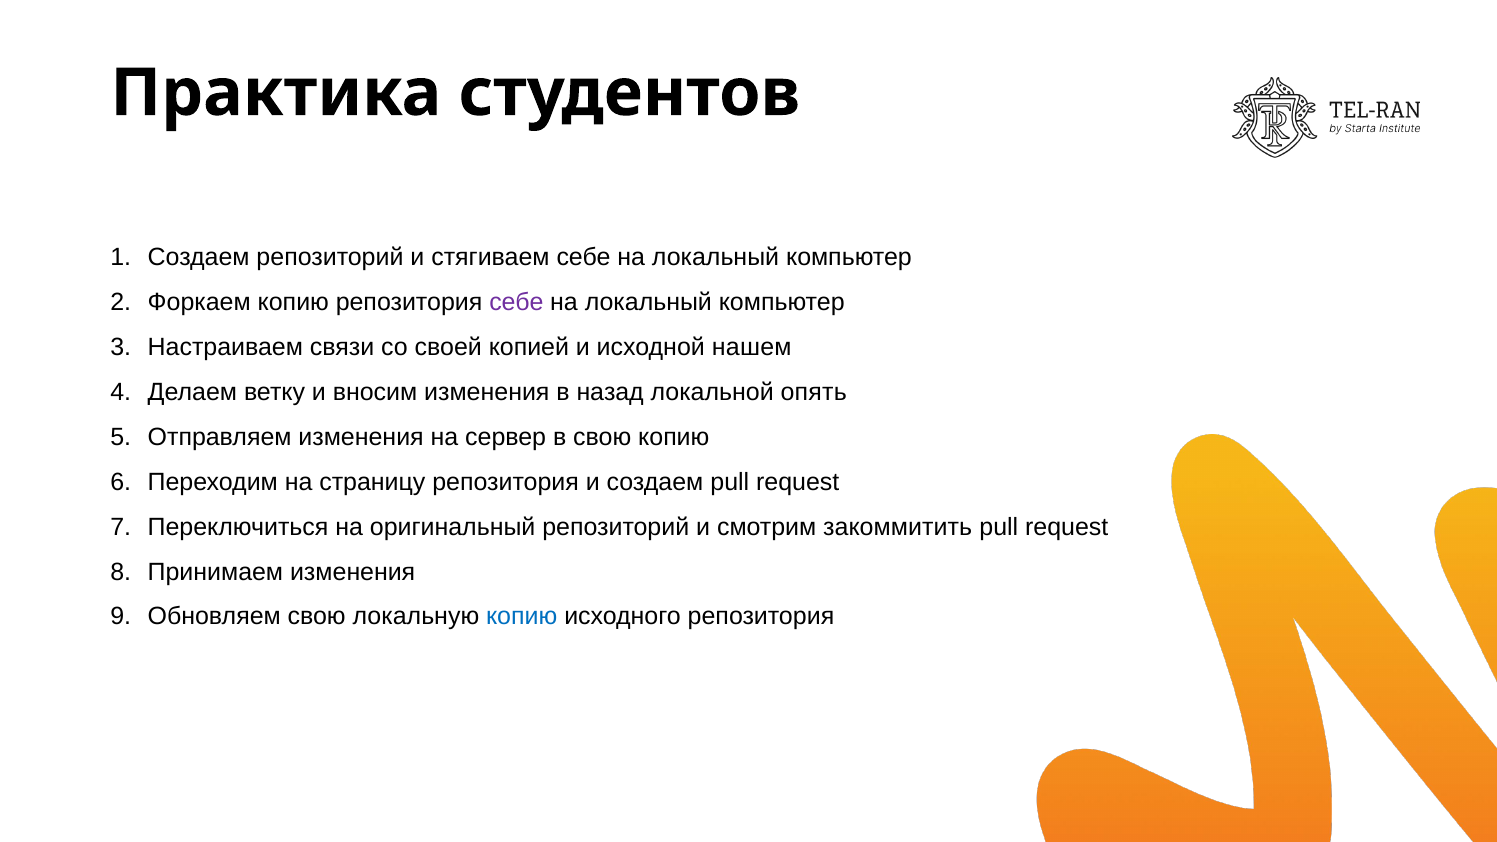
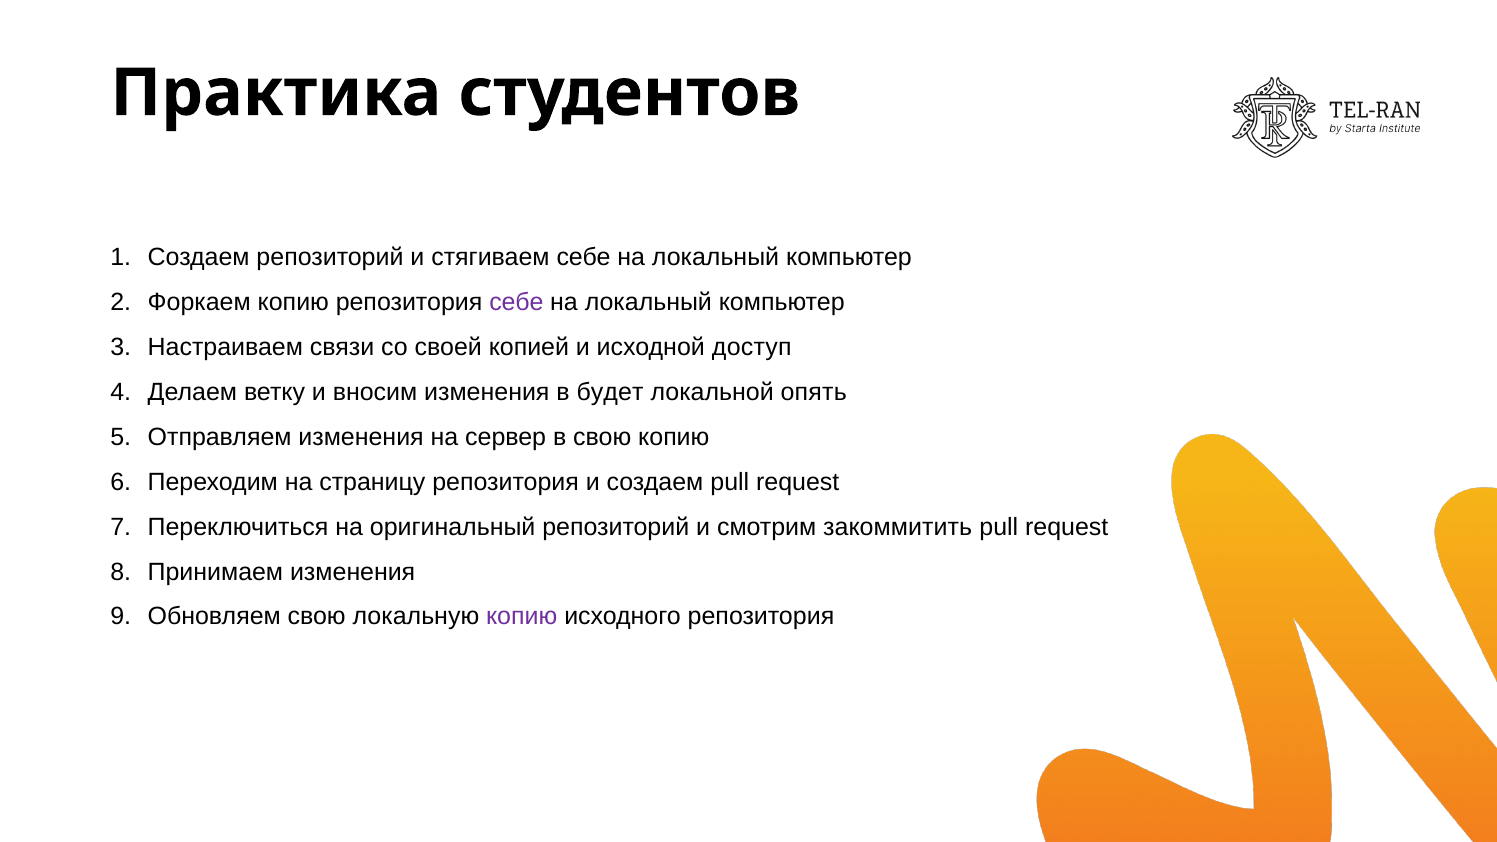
нашем: нашем -> доступ (752, 347)
назад: назад -> будет (610, 392)
копию colour: blue -> purple (522, 617)
